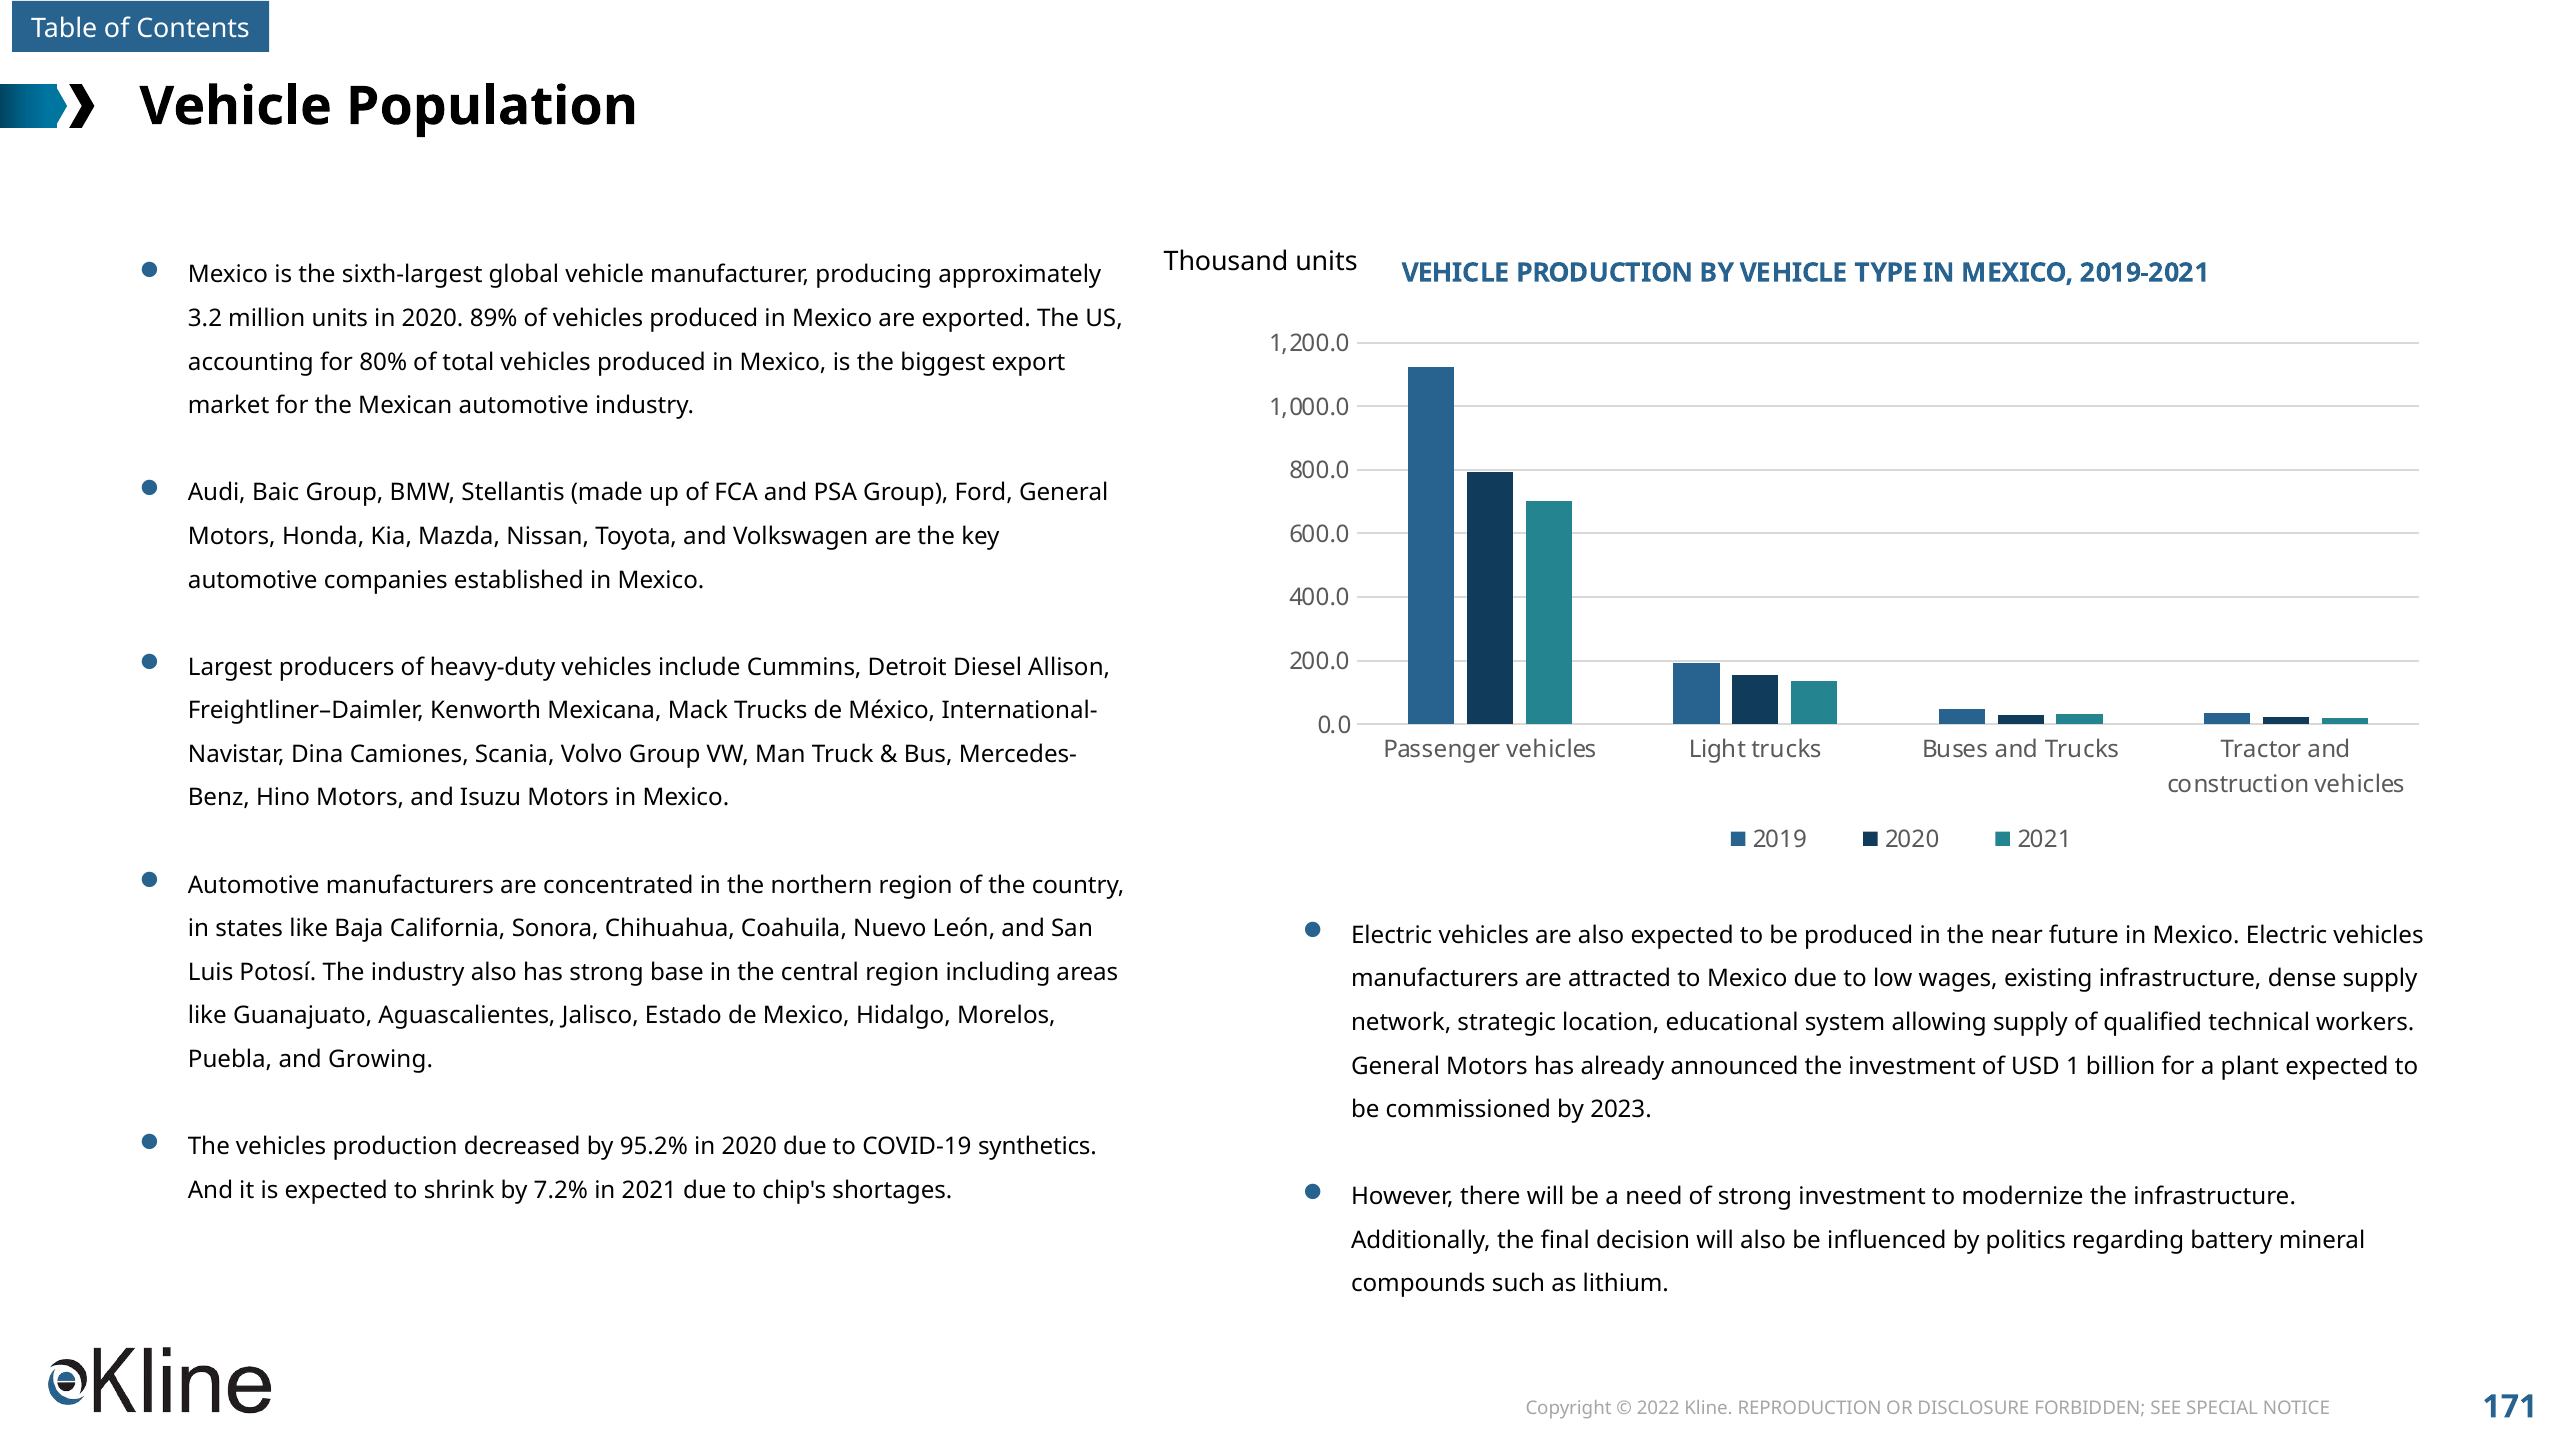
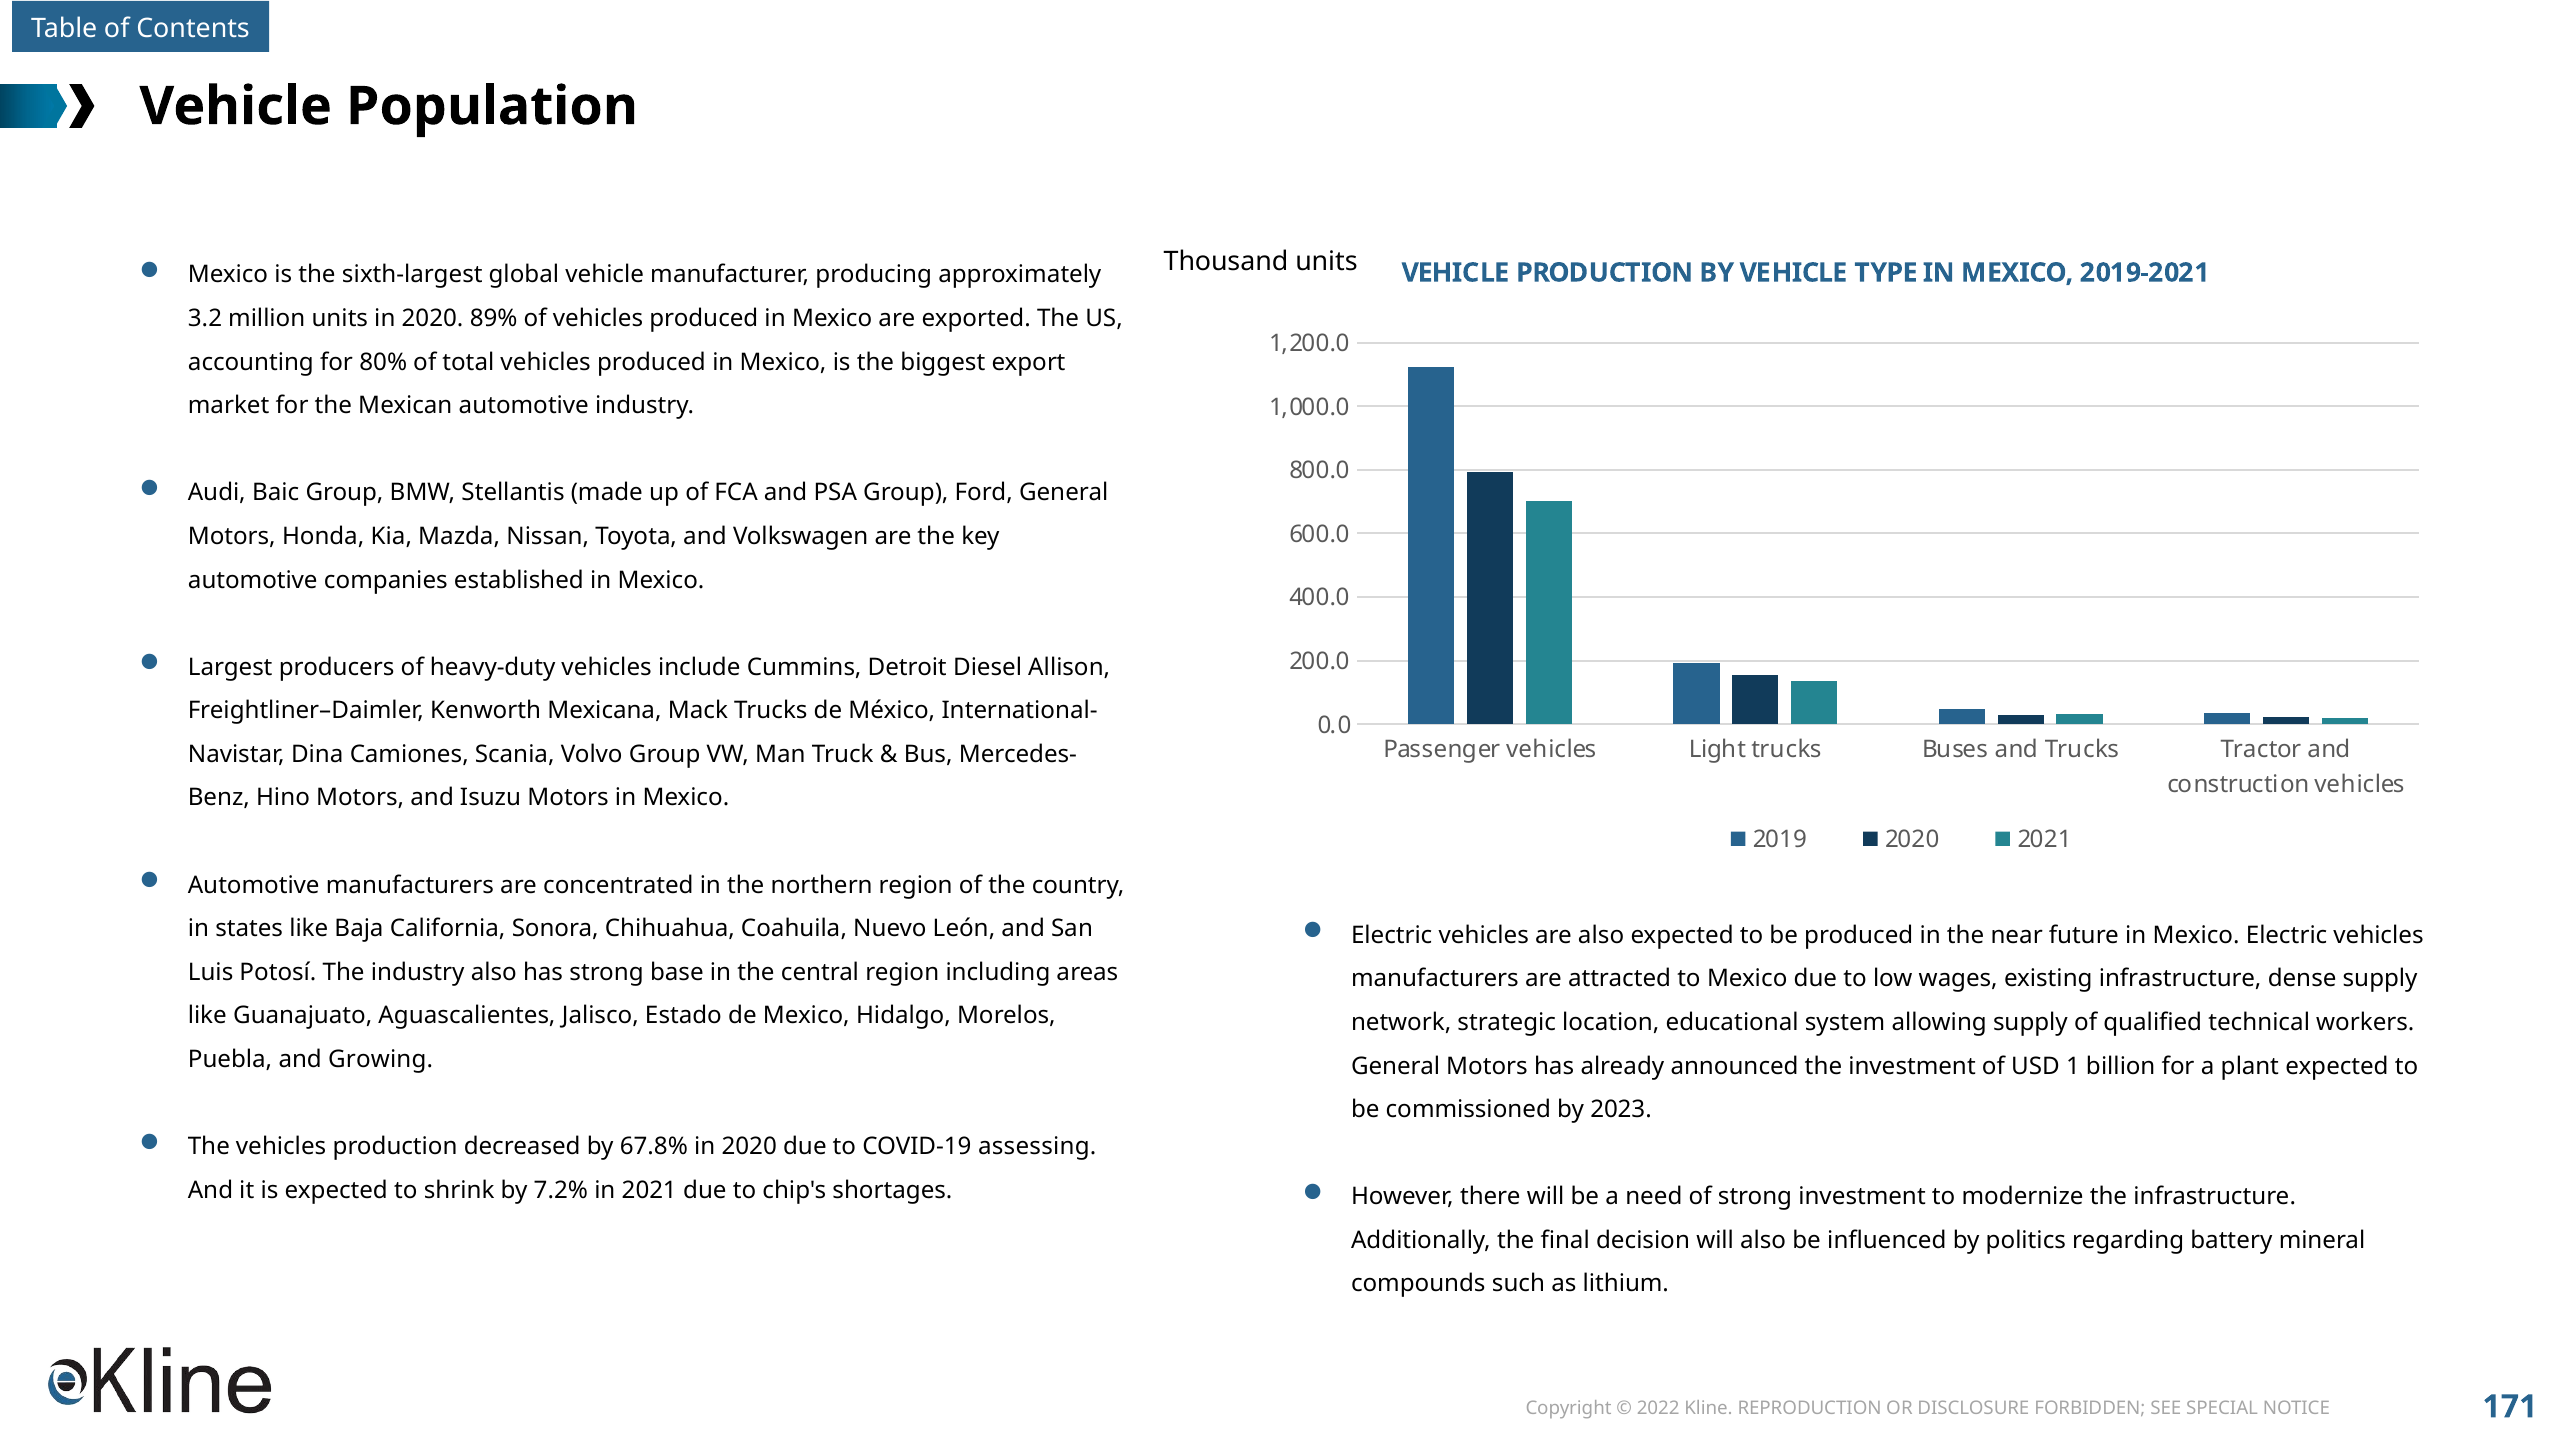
95.2%: 95.2% -> 67.8% (654, 1147)
synthetics: synthetics -> assessing (1037, 1147)
